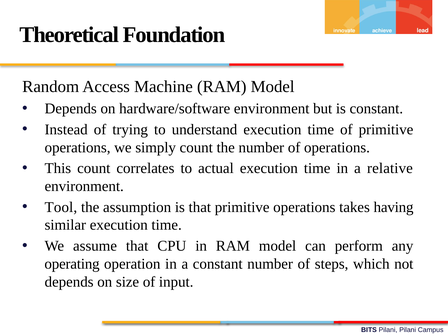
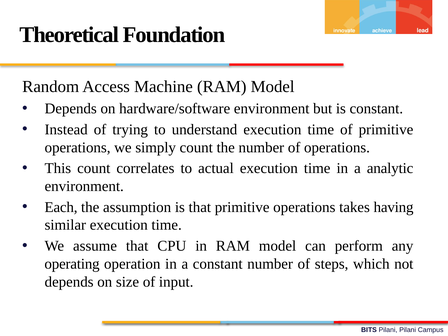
relative: relative -> analytic (390, 168)
Tool: Tool -> Each (61, 207)
